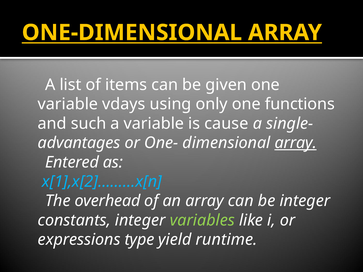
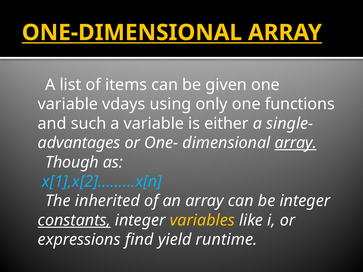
cause: cause -> either (226, 124)
Entered: Entered -> Though (72, 162)
overhead: overhead -> inherited (107, 201)
constants underline: none -> present (74, 220)
variables colour: light green -> yellow (202, 220)
type: type -> find (139, 240)
